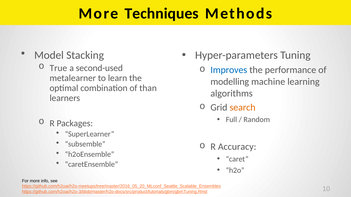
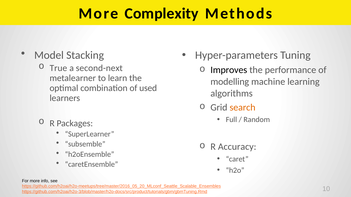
Techniques: Techniques -> Complexity (162, 13)
second-used: second-used -> second-next (99, 68)
Improves colour: blue -> black (229, 70)
than: than -> used (148, 88)
